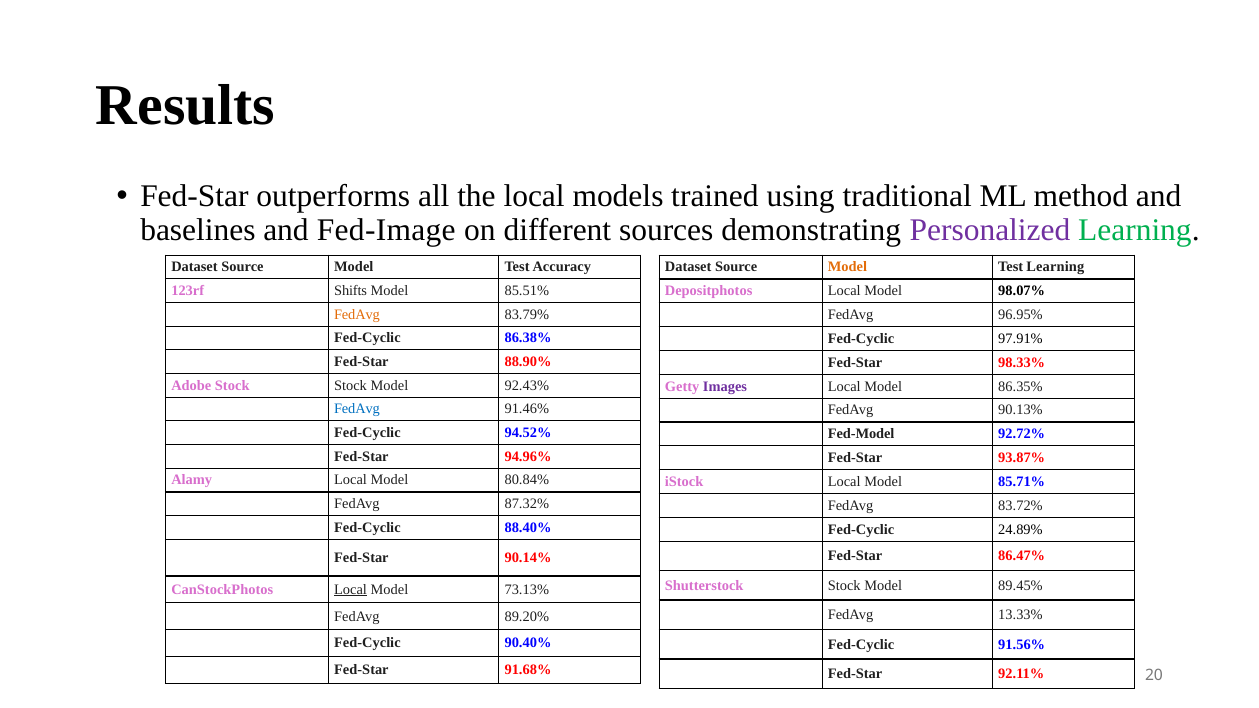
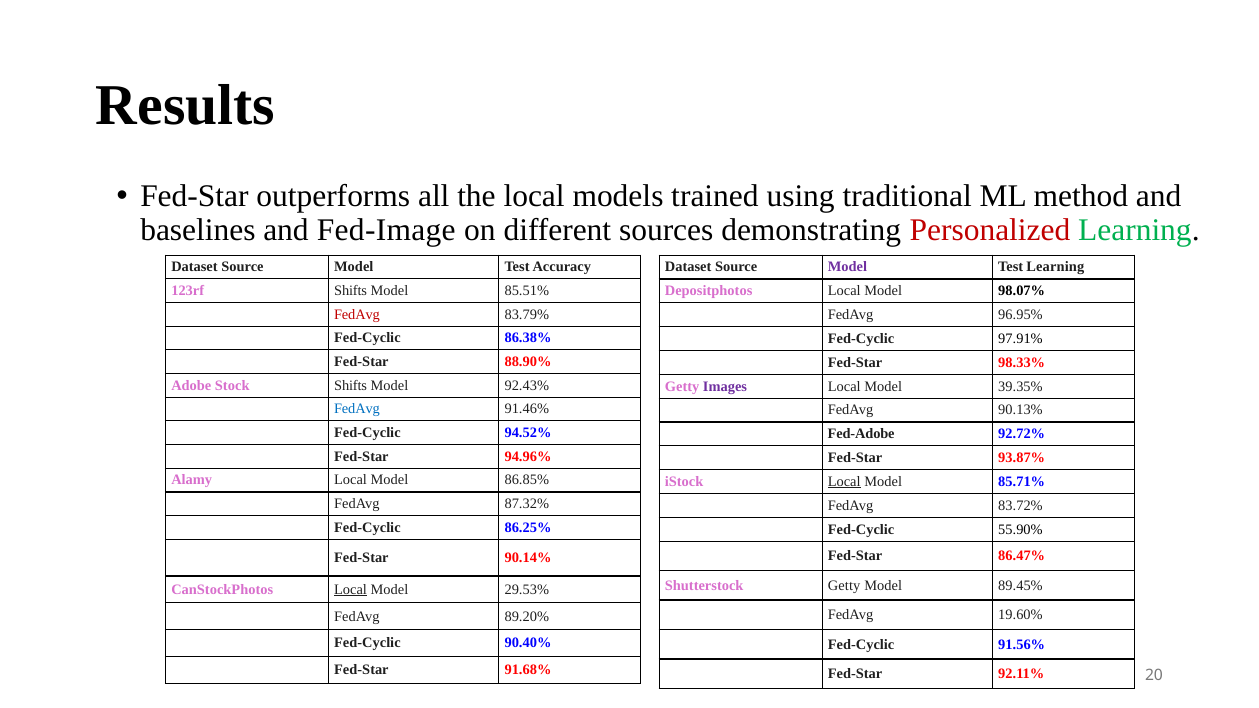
Personalized colour: purple -> red (990, 230)
Model colour: orange -> purple (847, 267)
FedAvg colour: orange -> red (357, 315)
Stock Stock: Stock -> Shifts (351, 386)
86.35%: 86.35% -> 39.35% (1020, 386)
Fed-Model: Fed-Model -> Fed-Adobe (861, 434)
80.84%: 80.84% -> 86.85% (527, 480)
Local underline: none -> present (844, 482)
88.40%: 88.40% -> 86.25% (528, 528)
24.89%: 24.89% -> 55.90% (1020, 529)
Shutterstock Stock: Stock -> Getty (844, 586)
73.13%: 73.13% -> 29.53% (527, 590)
13.33%: 13.33% -> 19.60% (1020, 615)
